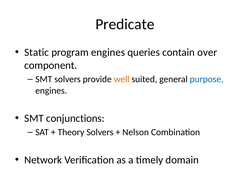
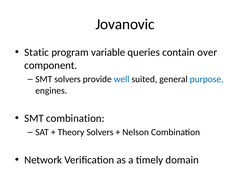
Predicate: Predicate -> Jovanovic (125, 24)
program engines: engines -> variable (108, 52)
well colour: orange -> blue (122, 79)
SMT conjunctions: conjunctions -> combination (75, 118)
